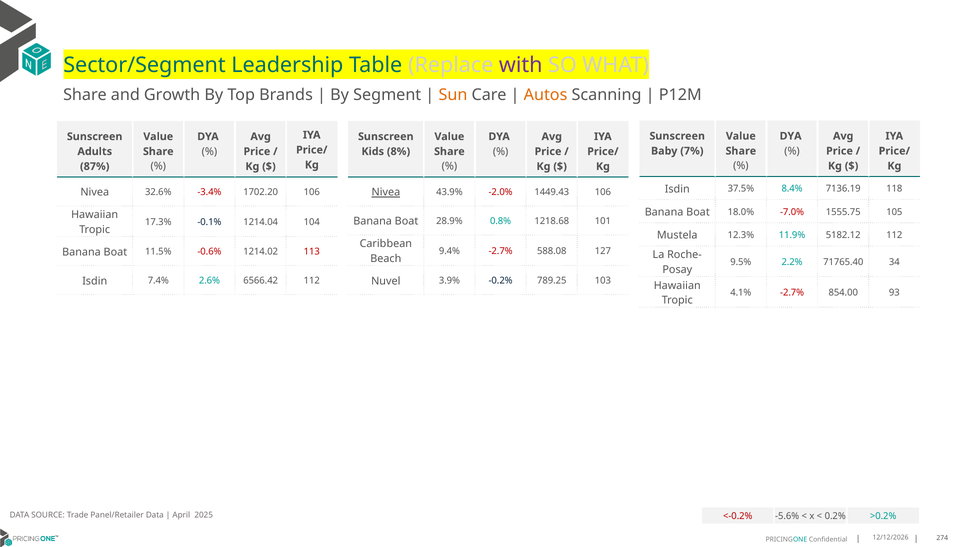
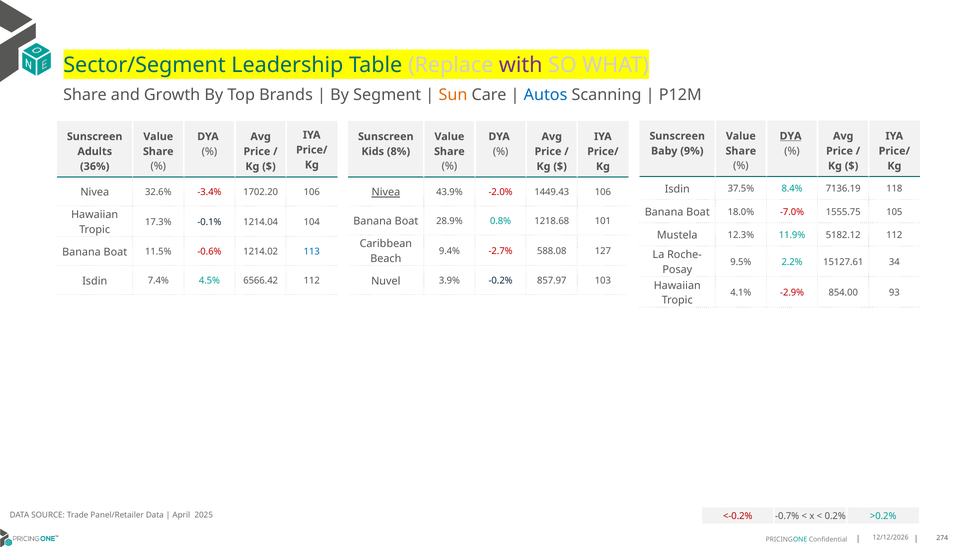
Autos colour: orange -> blue (546, 95)
DYA underline: none -> present (791, 136)
7%: 7% -> 9% (692, 151)
87%: 87% -> 36% (95, 166)
113 colour: red -> blue (312, 252)
71765.40: 71765.40 -> 15127.61 (843, 262)
2.6%: 2.6% -> 4.5% (209, 281)
789.25: 789.25 -> 857.97 (552, 281)
4.1% -2.7%: -2.7% -> -2.9% (792, 293)
-5.6%: -5.6% -> -0.7% (787, 516)
